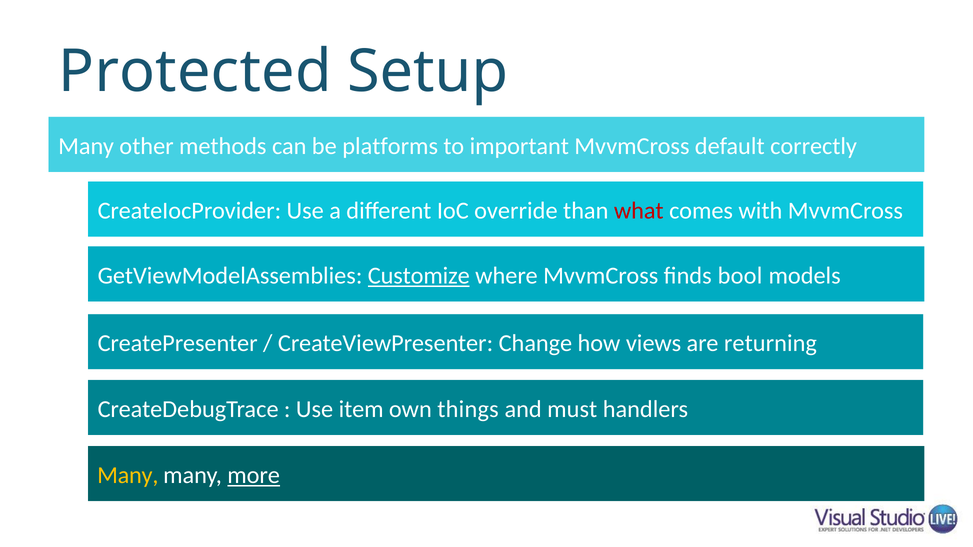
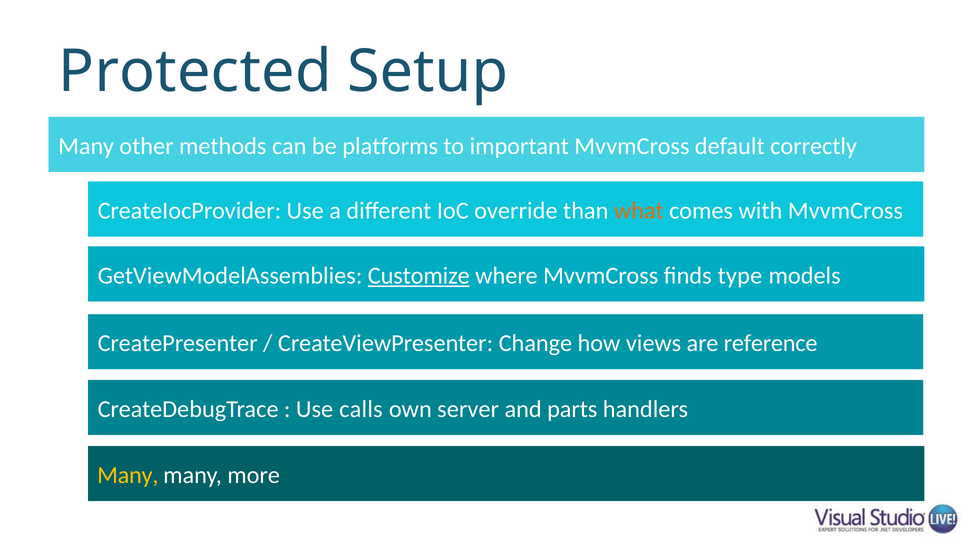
what colour: red -> orange (639, 211)
bool: bool -> type (740, 276)
returning: returning -> reference (771, 344)
item: item -> calls (361, 409)
things: things -> server (468, 409)
must: must -> parts (572, 409)
more underline: present -> none (254, 476)
